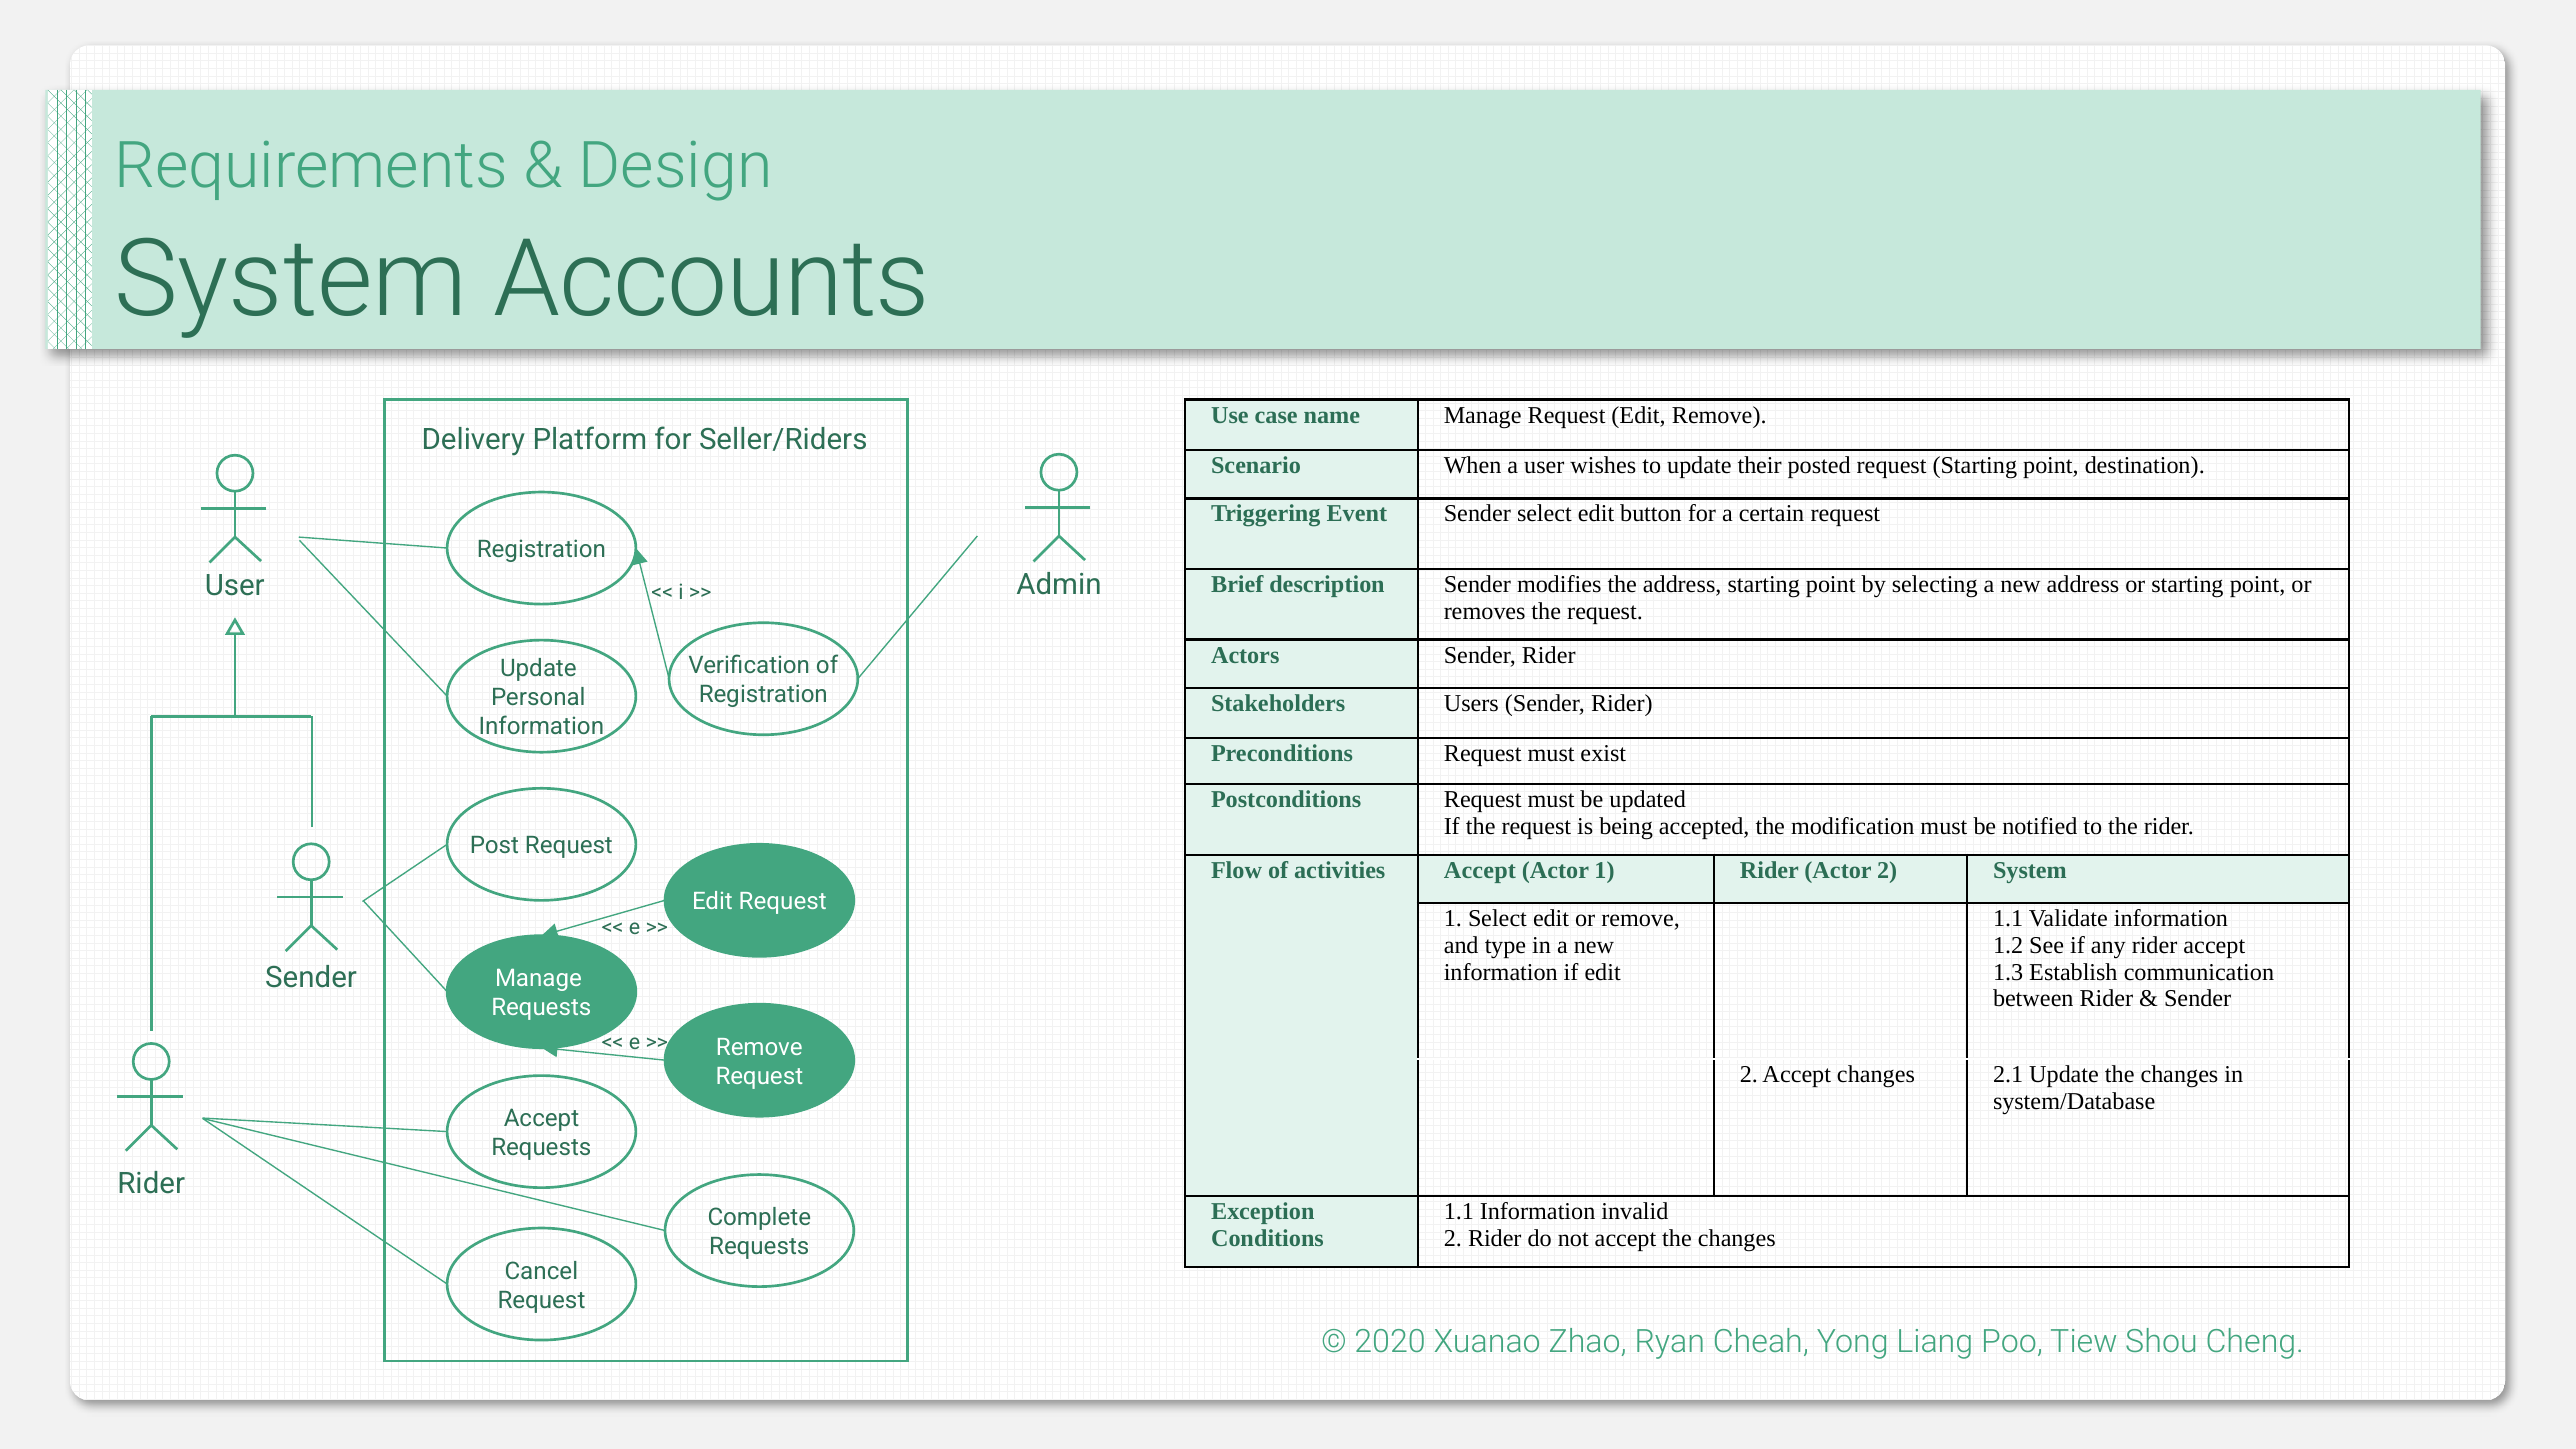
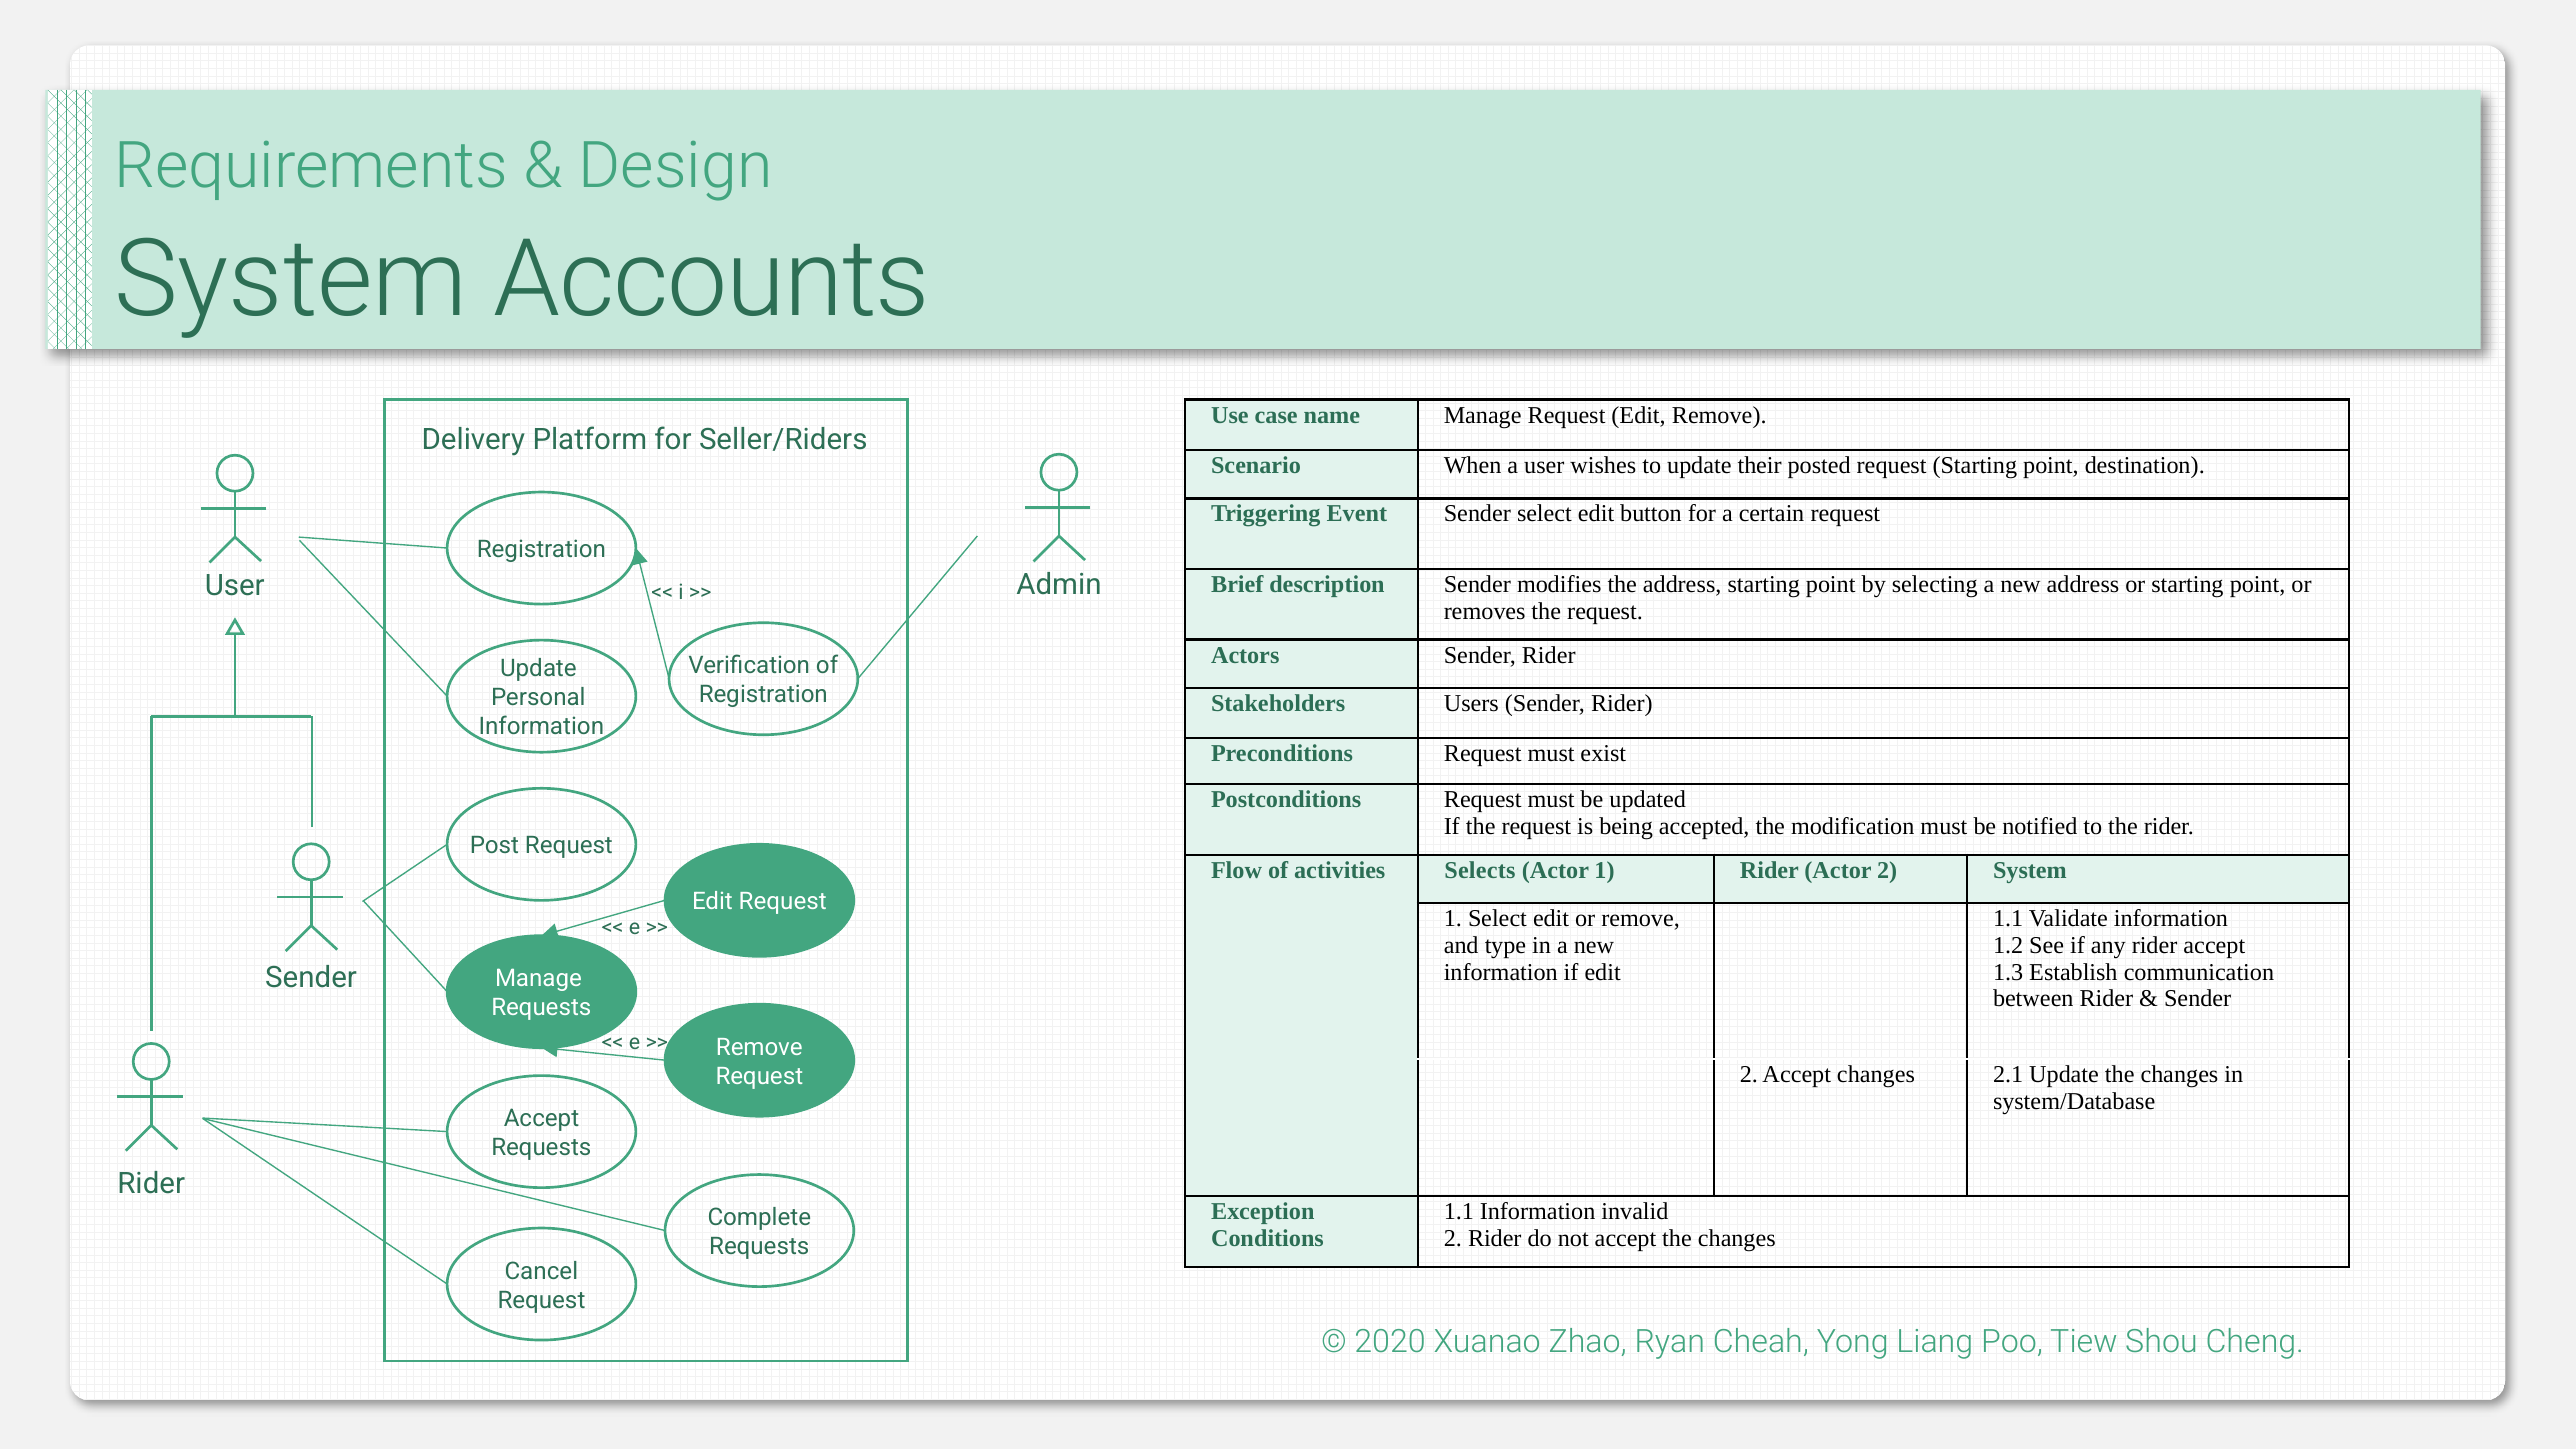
activities Accept: Accept -> Selects (1480, 870)
